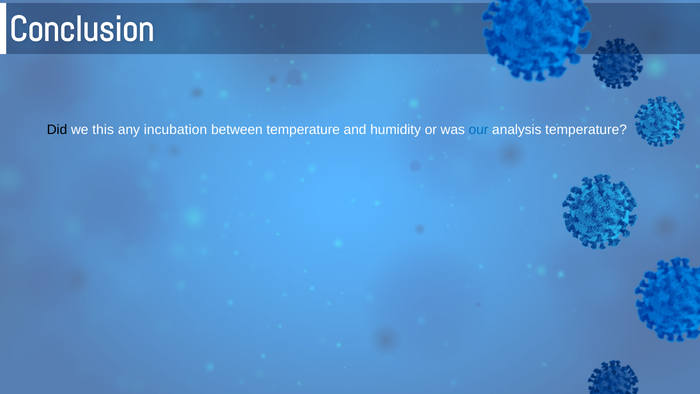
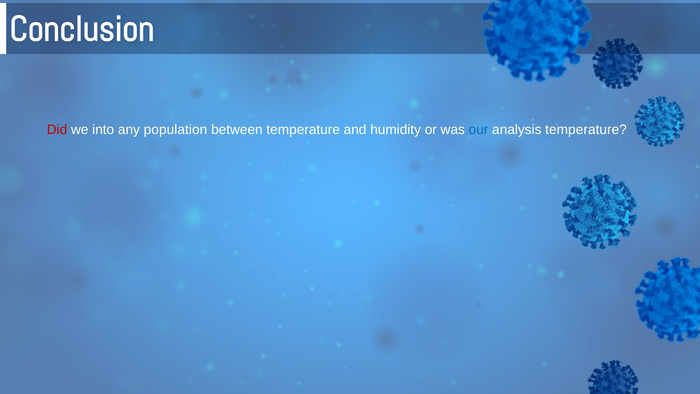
Did colour: black -> red (57, 129)
this: this -> into (103, 129)
incubation: incubation -> population (175, 129)
